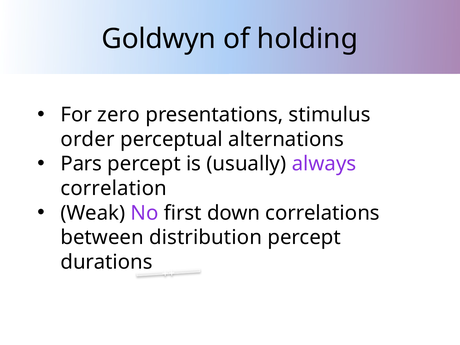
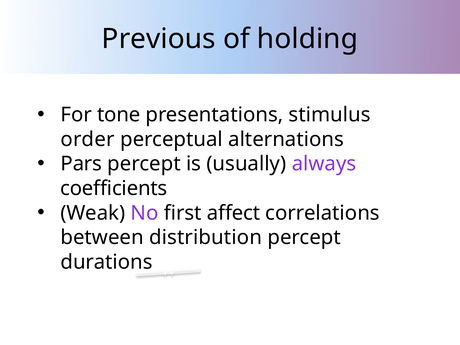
Goldwyn: Goldwyn -> Previous (159, 39)
zero: zero -> tone (119, 115)
correlation: correlation -> coefficients (114, 188)
down: down -> affect (234, 213)
